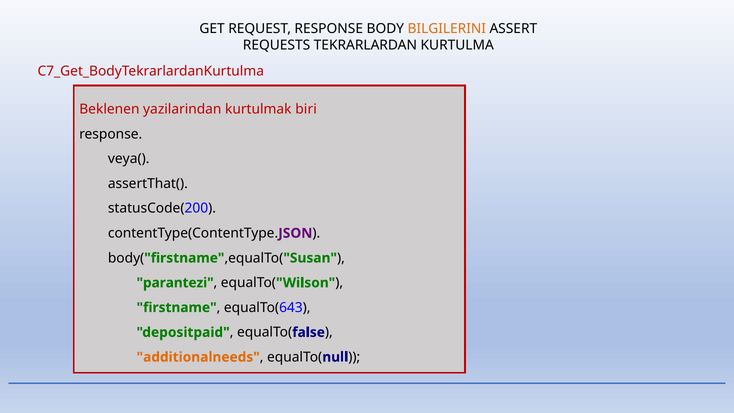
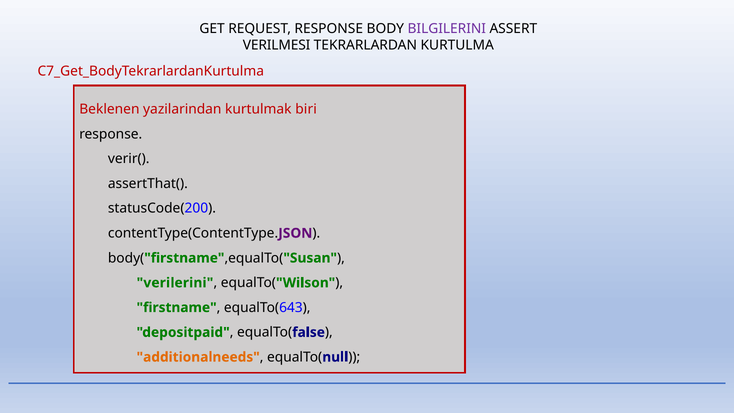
BILGILERINI colour: orange -> purple (447, 29)
REQUESTS: REQUESTS -> VERILMESI (277, 45)
veya(: veya( -> verir( (129, 159)
parantezi: parantezi -> verilerini (175, 283)
